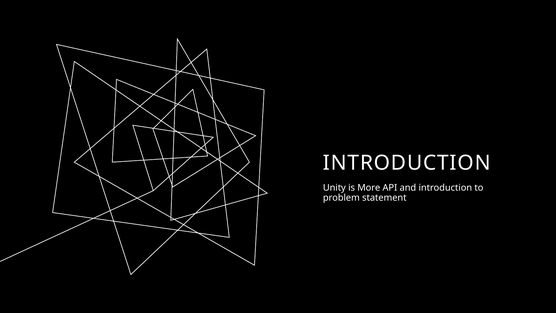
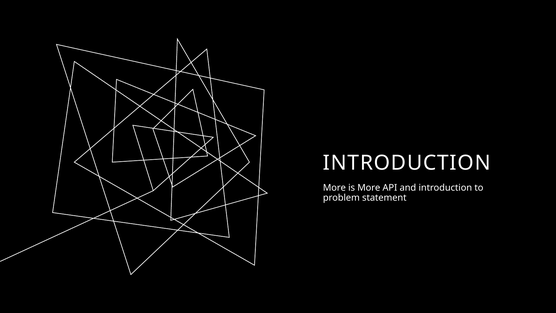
Unity: Unity -> More (334, 188)
